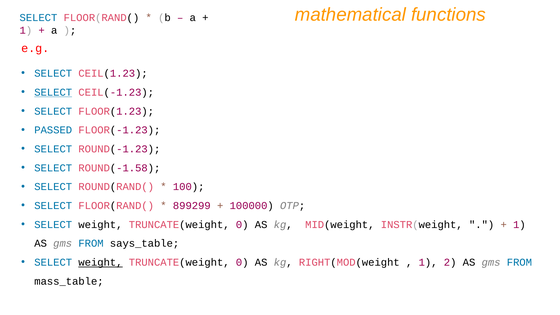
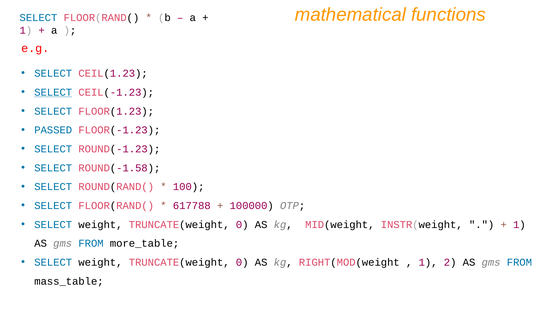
899299: 899299 -> 617788 (192, 206)
says_table: says_table -> more_table (145, 244)
weight underline: present -> none (100, 262)
